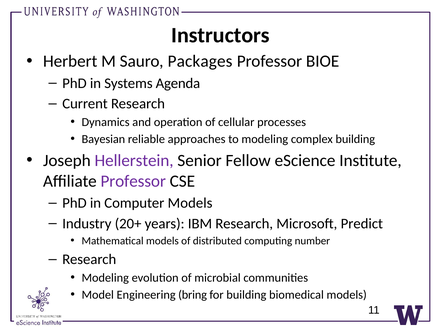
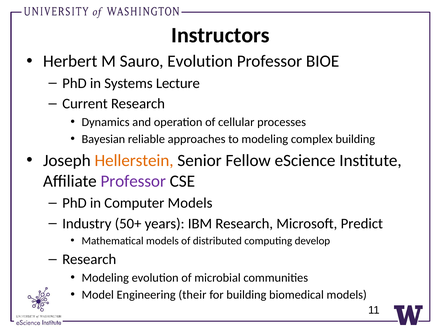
Sauro Packages: Packages -> Evolution (200, 61)
Agenda: Agenda -> Lecture (178, 83)
Hellerstein colour: purple -> orange (134, 161)
20+: 20+ -> 50+ (128, 224)
number: number -> develop (312, 241)
bring: bring -> their (192, 296)
